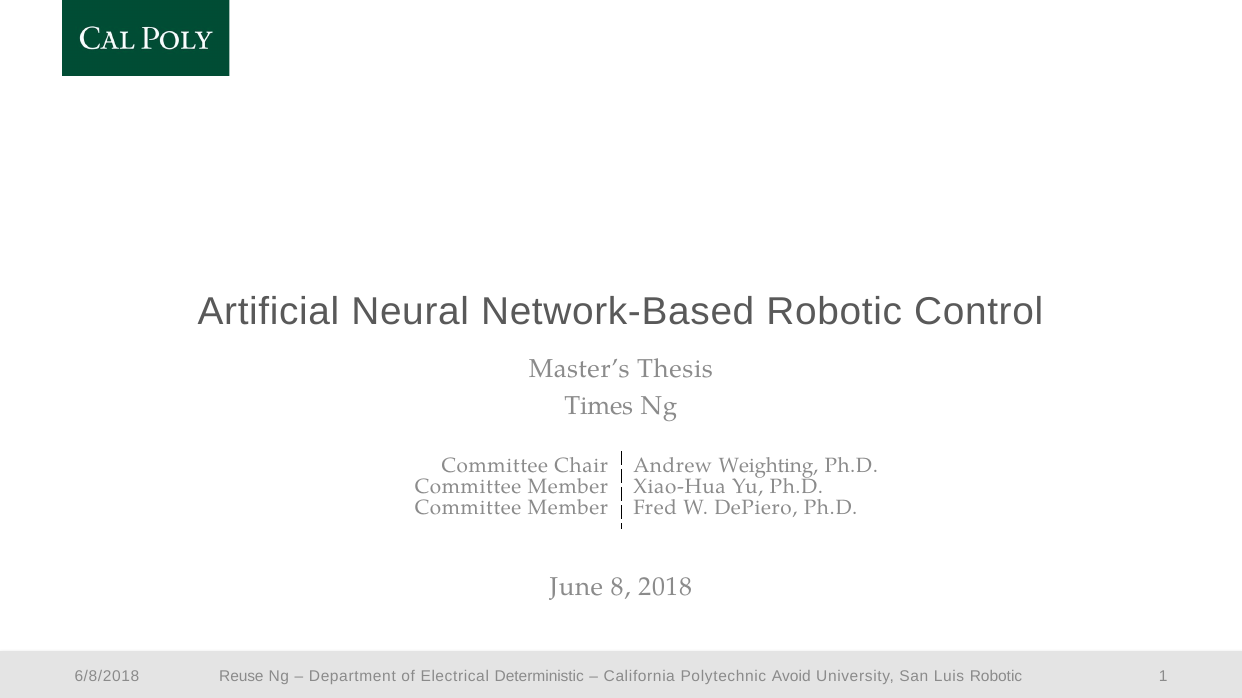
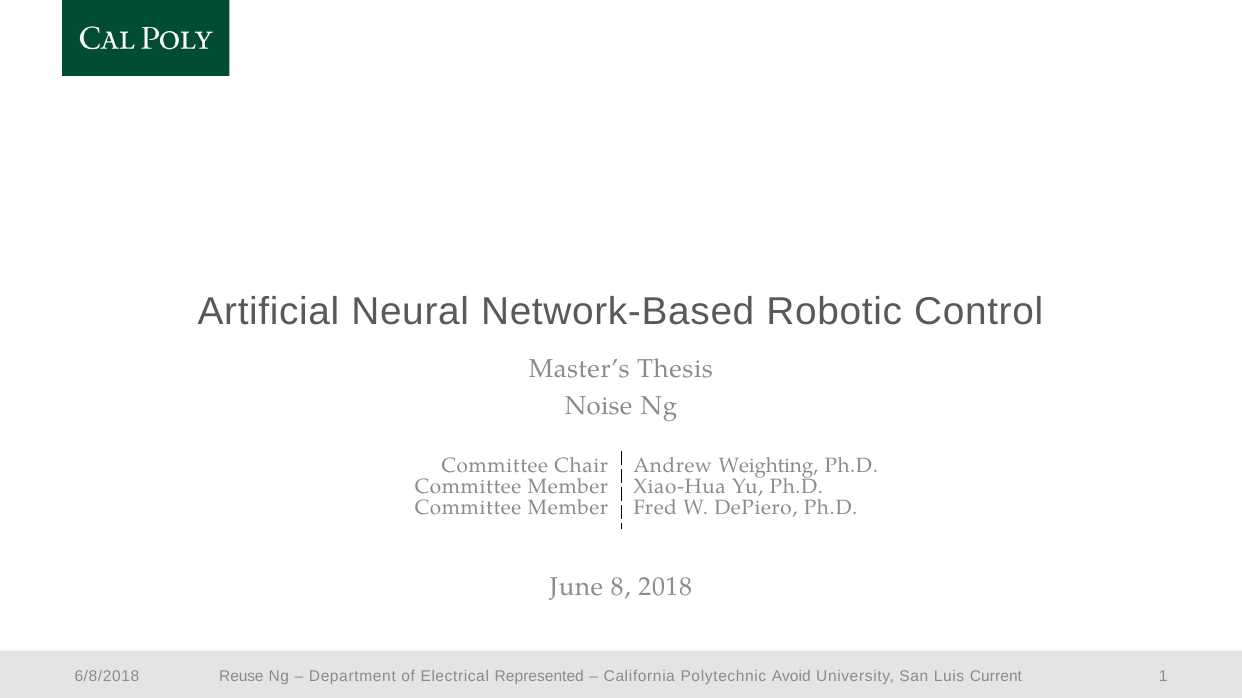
Times: Times -> Noise (599, 406)
Deterministic: Deterministic -> Represented (539, 677)
Luis Robotic: Robotic -> Current (996, 677)
